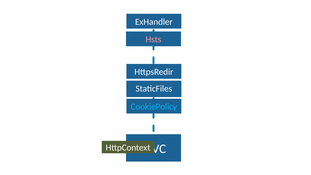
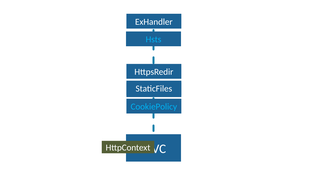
Hsts colour: pink -> light blue (154, 39)
